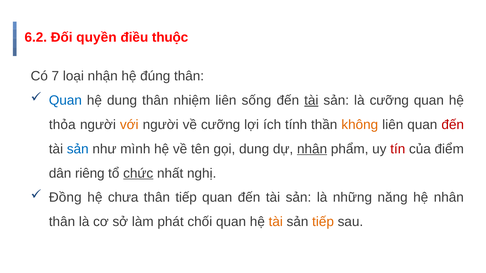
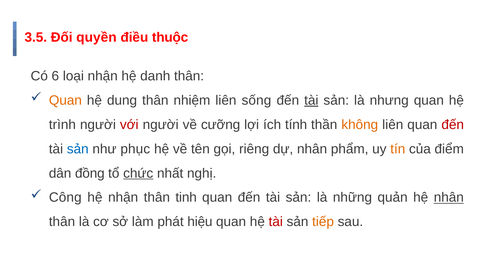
6.2: 6.2 -> 3.5 (36, 38)
7: 7 -> 6 (55, 76)
đúng: đúng -> danh (155, 76)
Quan colour: blue -> orange (65, 100)
là cưỡng: cưỡng -> nhưng (389, 100)
thỏa: thỏa -> trình (62, 125)
với colour: orange -> red (129, 125)
mình: mình -> phục (135, 149)
gọi dung: dung -> riêng (254, 149)
nhân underline: present -> none (312, 149)
tín colour: red -> orange (398, 149)
riêng: riêng -> đồng (90, 173)
Đồng: Đồng -> Công (65, 198)
hệ chưa: chưa -> nhận (123, 198)
thân tiếp: tiếp -> tinh (186, 198)
năng: năng -> quản (393, 198)
nhân underline: none -> present (449, 198)
chối: chối -> hiệu (200, 222)
tài colour: orange -> red (276, 222)
